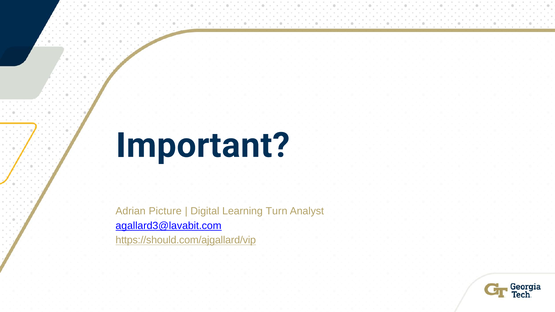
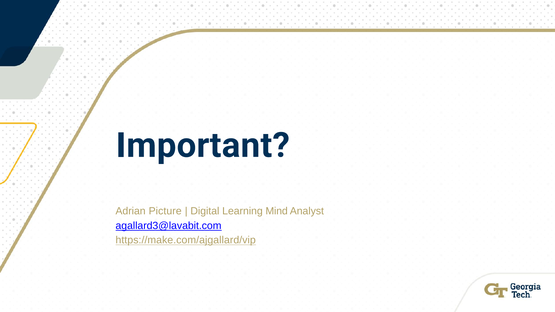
Turn: Turn -> Mind (277, 211)
https://should.com/ajgallard/vip: https://should.com/ajgallard/vip -> https://make.com/ajgallard/vip (186, 240)
